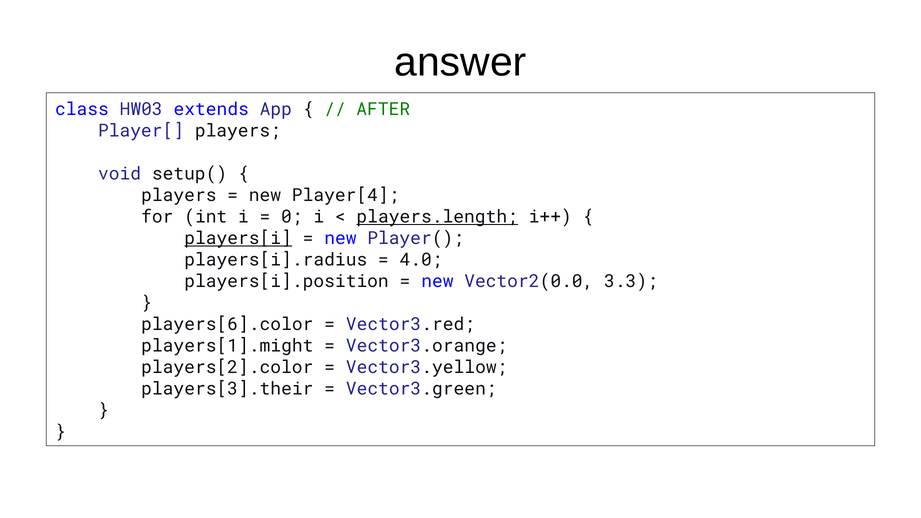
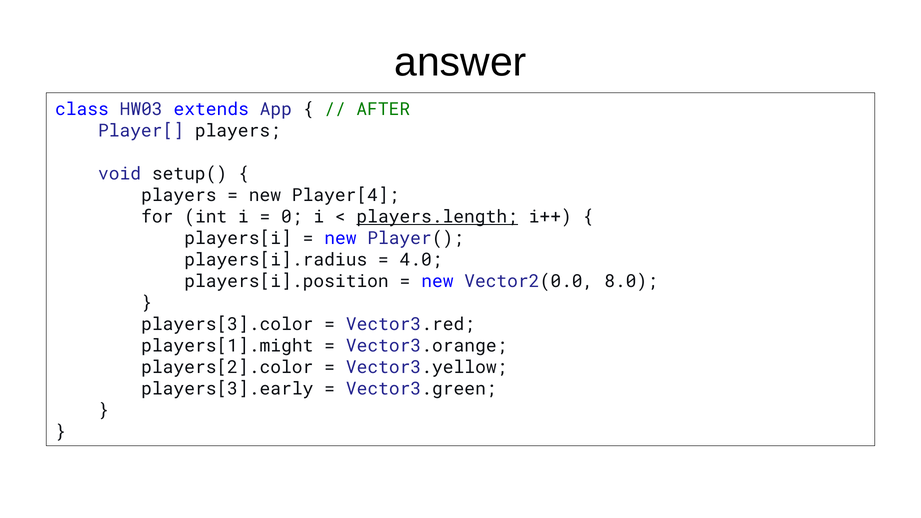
players[i underline: present -> none (238, 238)
3.3: 3.3 -> 8.0 (631, 281)
players[6].color: players[6].color -> players[3].color (227, 324)
players[3].their: players[3].their -> players[3].early (227, 389)
